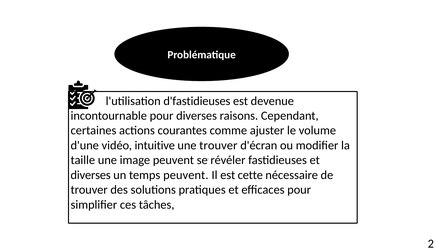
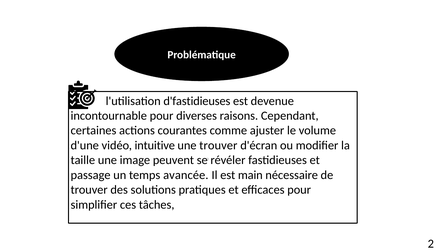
diverses: diverses -> passage (91, 175)
temps peuvent: peuvent -> avancée (186, 175)
cette: cette -> main (250, 175)
